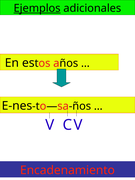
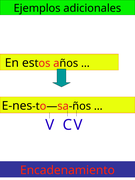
Ejemplos underline: present -> none (37, 8)
